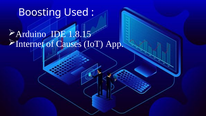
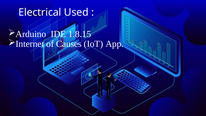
Boosting: Boosting -> Electrical (40, 12)
